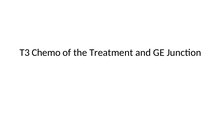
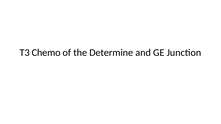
Treatment: Treatment -> Determine (111, 53)
